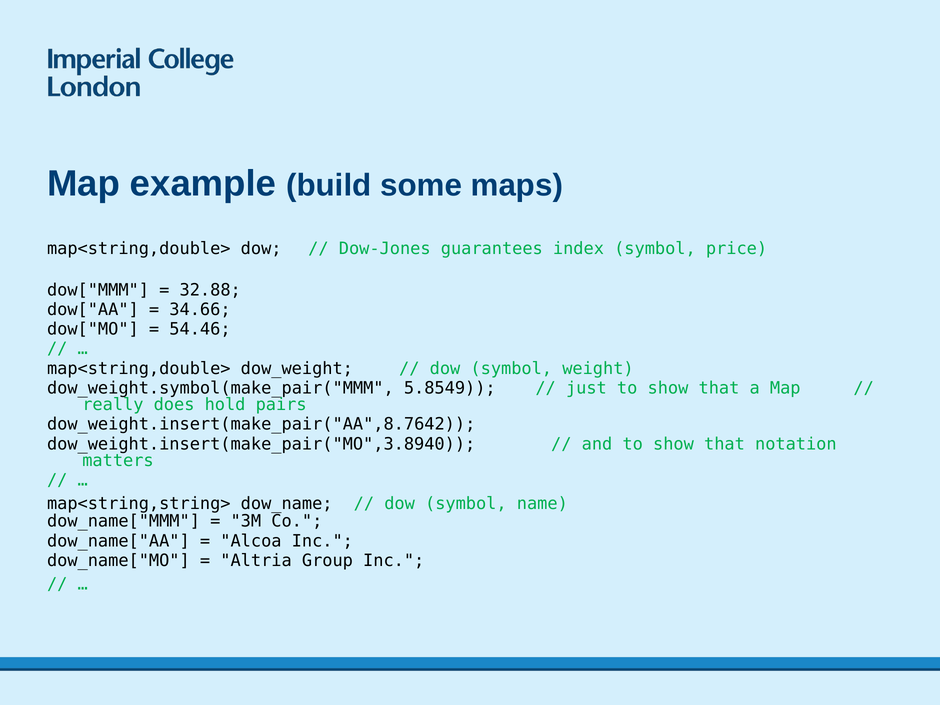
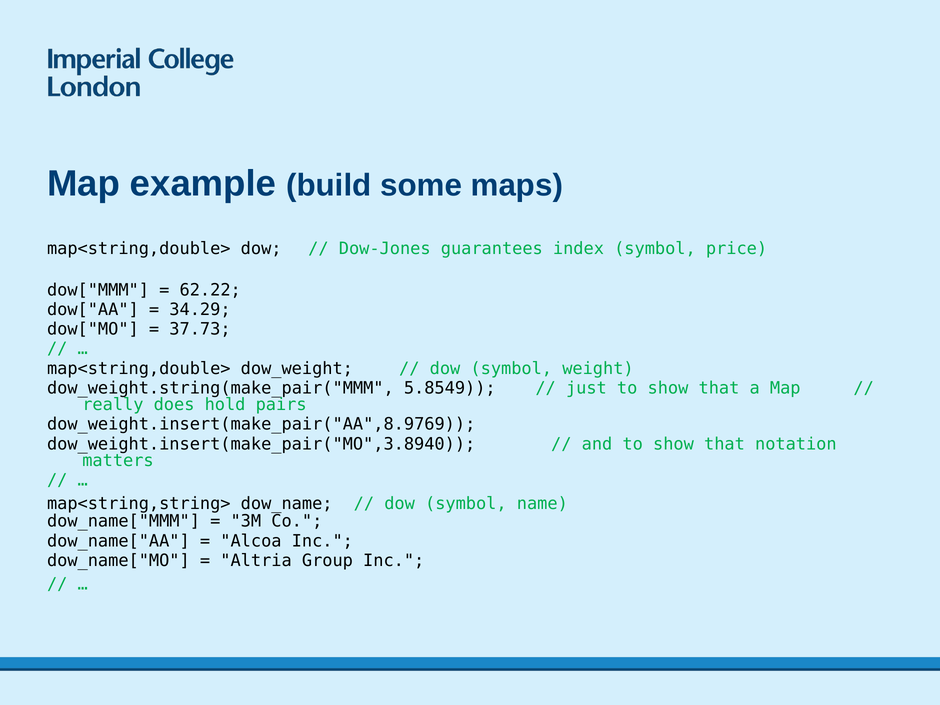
32.88: 32.88 -> 62.22 (210, 290)
34.66: 34.66 -> 34.29 (200, 310)
54.46: 54.46 -> 37.73 (200, 329)
dow_weight.symbol(make_pair("MMM: dow_weight.symbol(make_pair("MMM -> dow_weight.string(make_pair("MMM (220, 388)
dow_weight.insert(make_pair("AA",8.7642: dow_weight.insert(make_pair("AA",8.7642 -> dow_weight.insert(make_pair("AA",8.9769 (261, 424)
